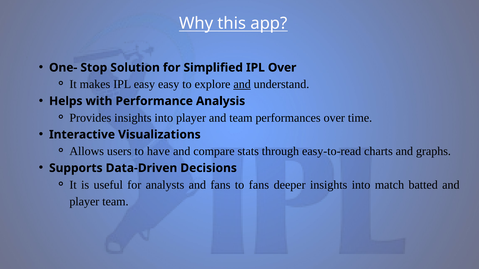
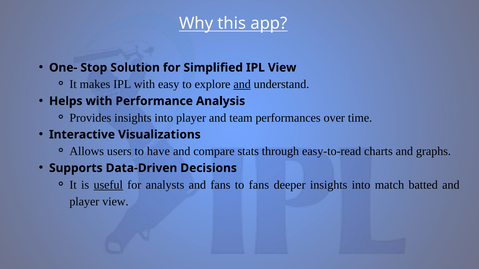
IPL Over: Over -> View (282, 68)
IPL easy: easy -> with (144, 84)
useful underline: none -> present (108, 185)
player team: team -> view (115, 202)
